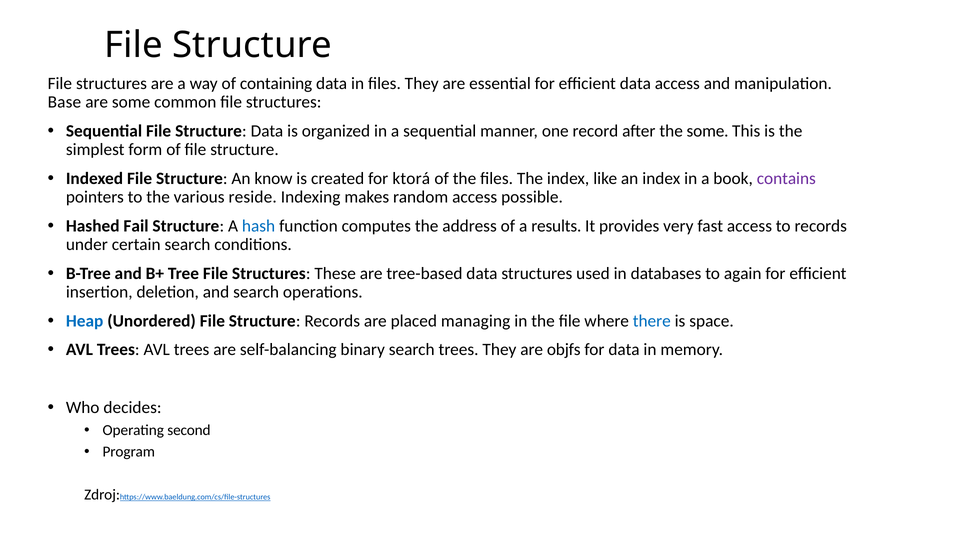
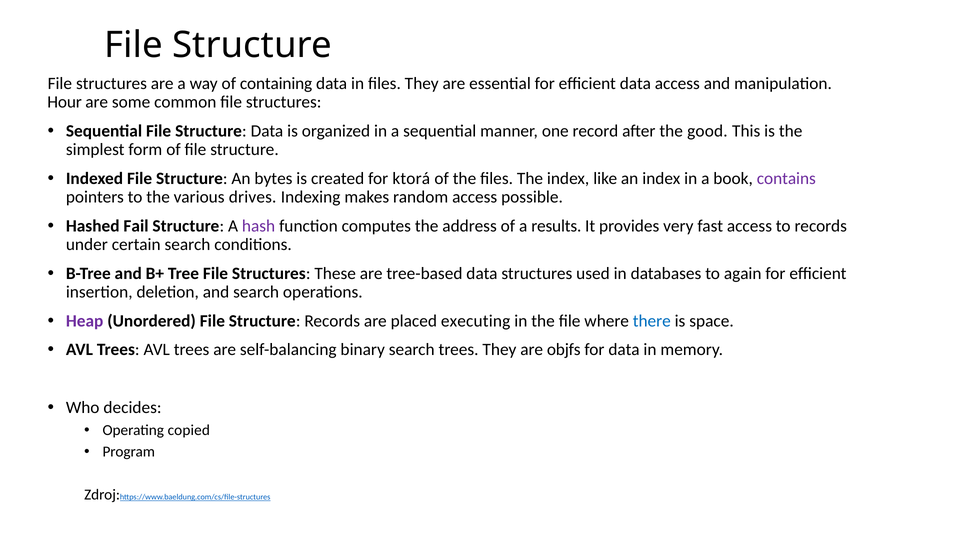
Base: Base -> Hour (65, 102)
the some: some -> good (707, 131)
know: know -> bytes (273, 178)
reside: reside -> drives (253, 197)
hash colour: blue -> purple (259, 226)
Heap colour: blue -> purple (85, 321)
managing: managing -> executing (476, 321)
second: second -> copied (189, 430)
